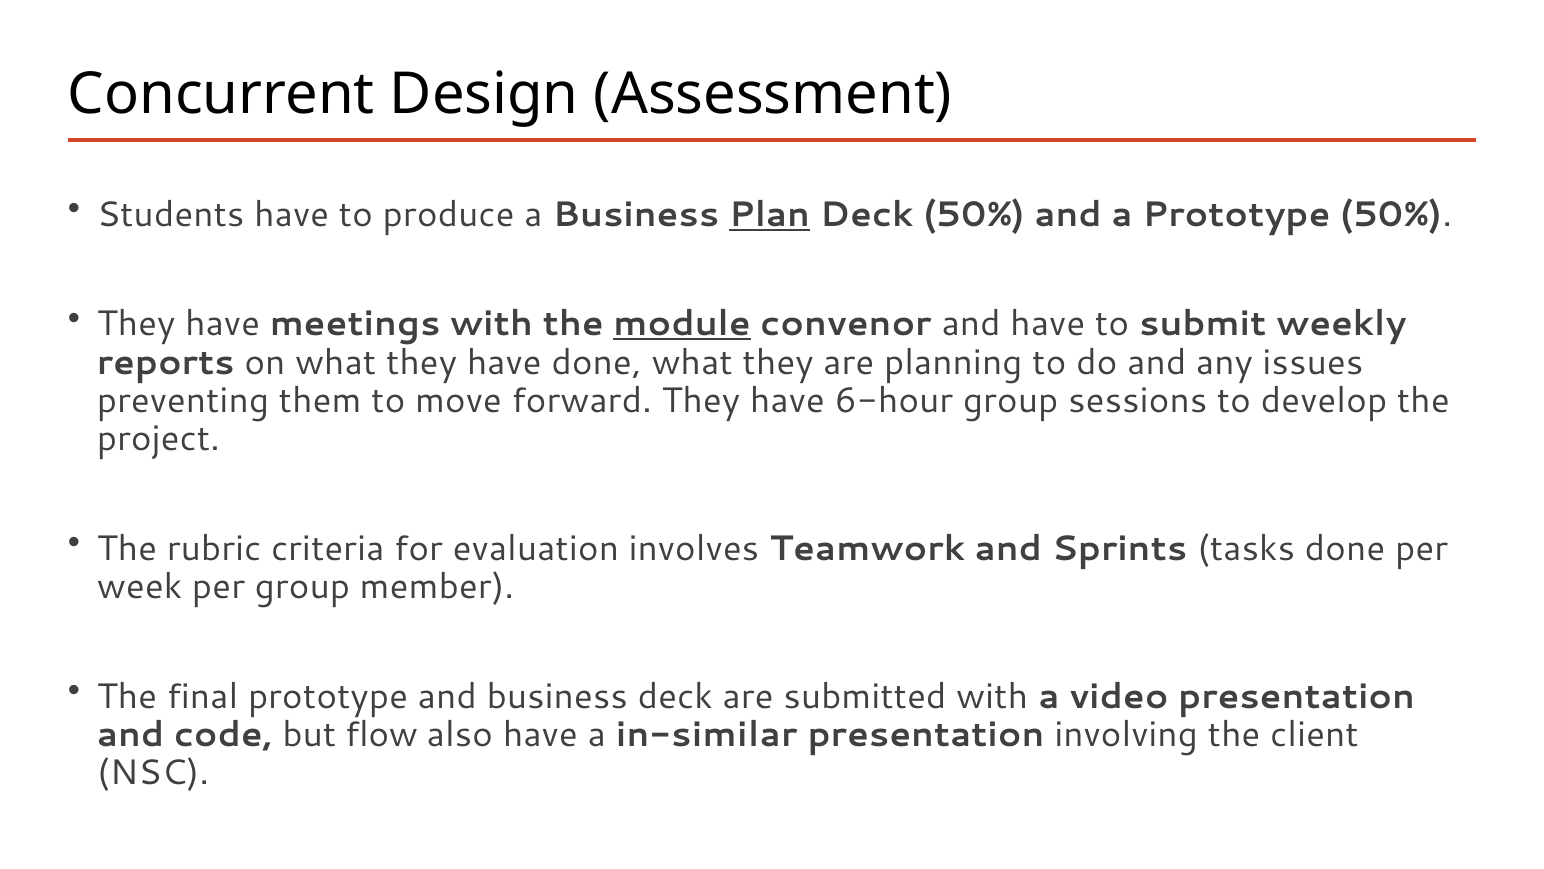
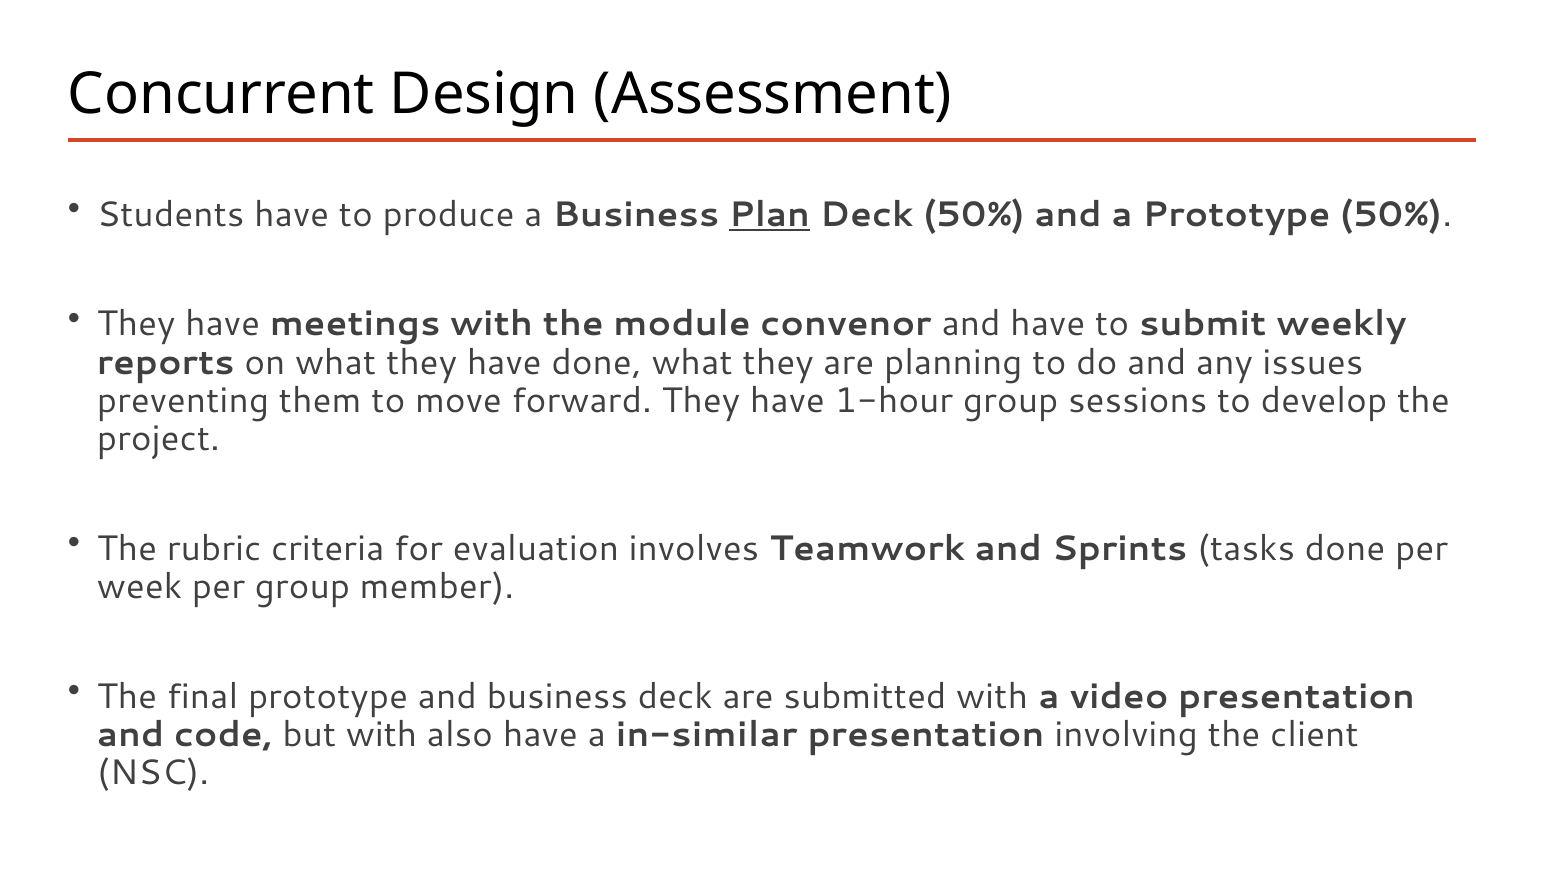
module underline: present -> none (682, 324)
6-hour: 6-hour -> 1-hour (894, 400)
but flow: flow -> with (382, 734)
